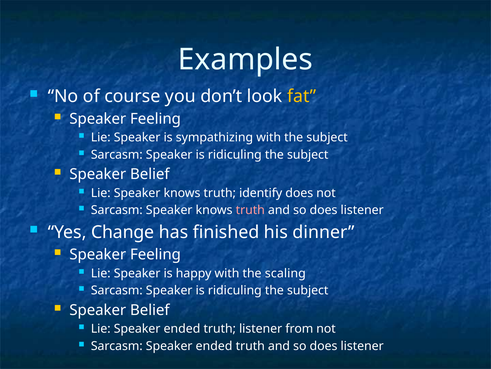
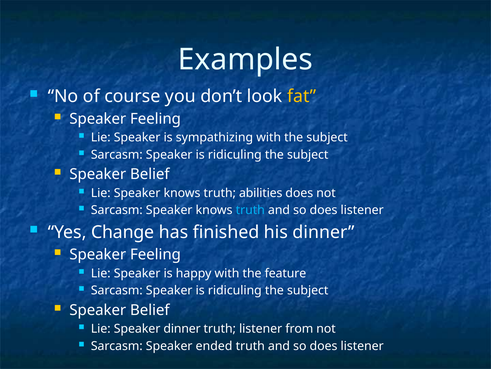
identify: identify -> abilities (261, 193)
truth colour: pink -> light blue (250, 210)
scaling: scaling -> feature (285, 273)
Lie Speaker ended: ended -> dinner (182, 328)
